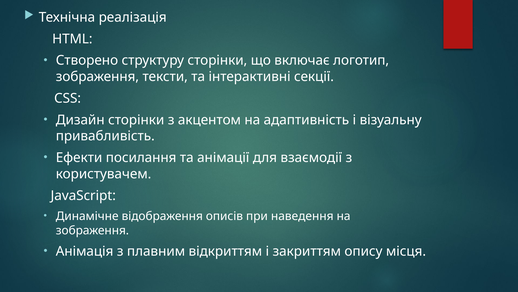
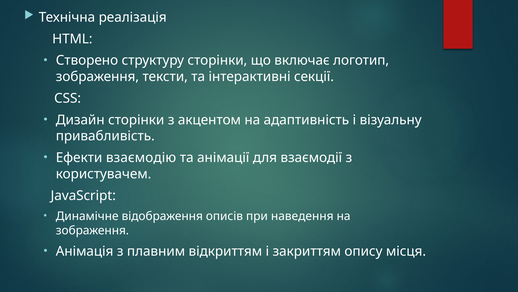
посилання: посилання -> взаємодію (141, 157)
